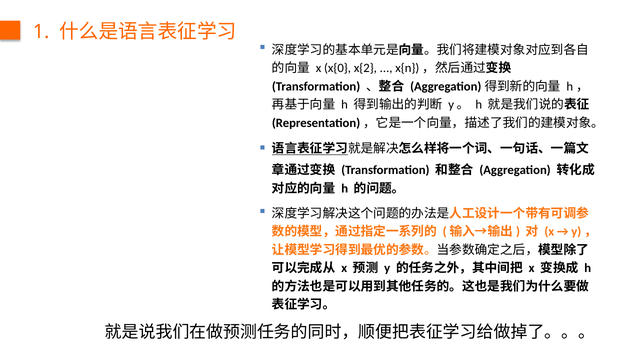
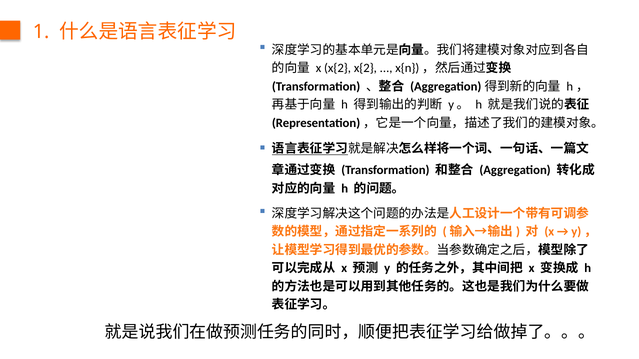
x x{0: x{0 -> x{2 (338, 68)
